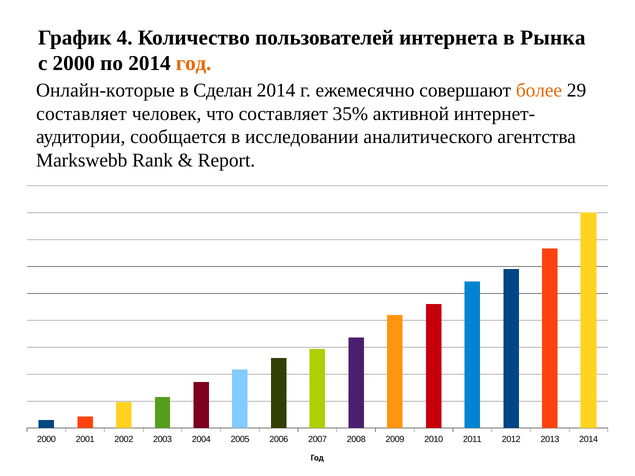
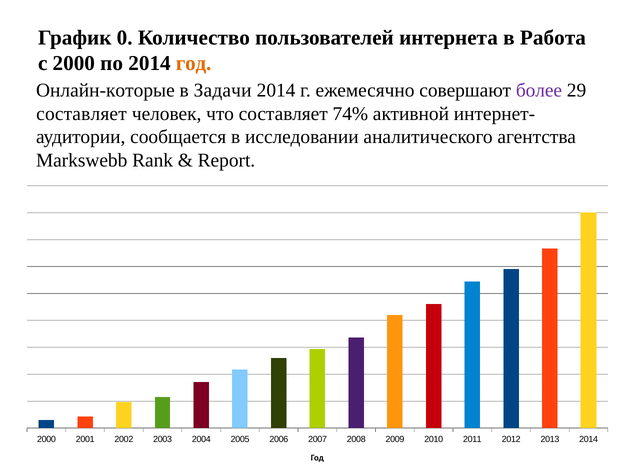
4: 4 -> 0 (125, 38)
Рынка: Рынка -> Работа (553, 38)
Сделан: Сделан -> Задачи (223, 91)
более colour: orange -> purple (539, 91)
35%: 35% -> 74% (350, 114)
